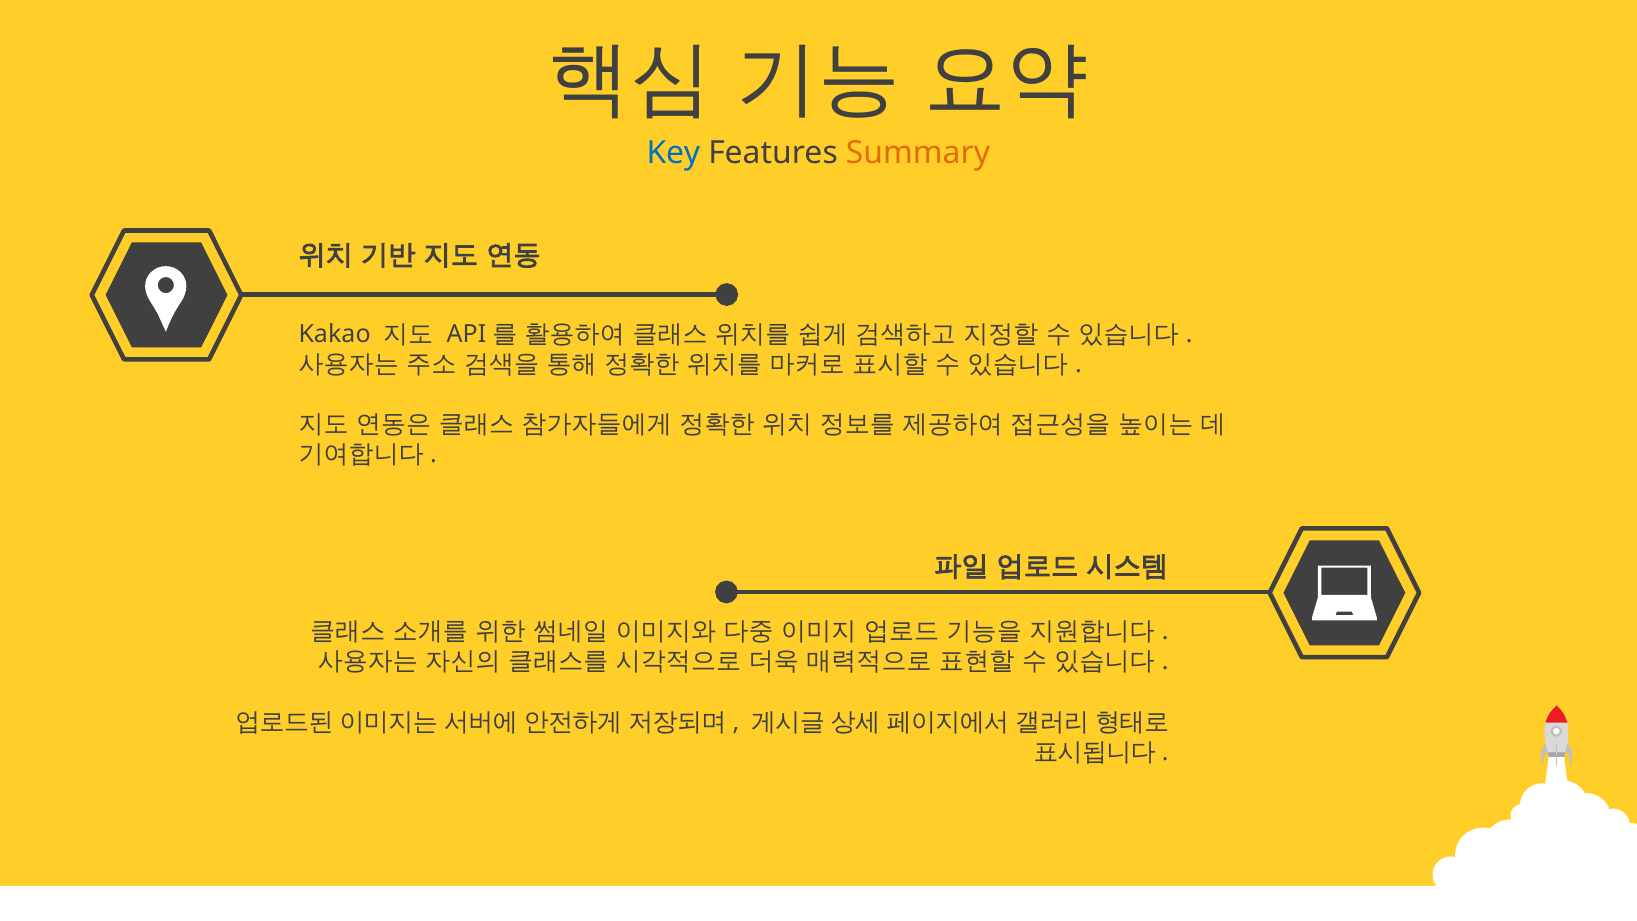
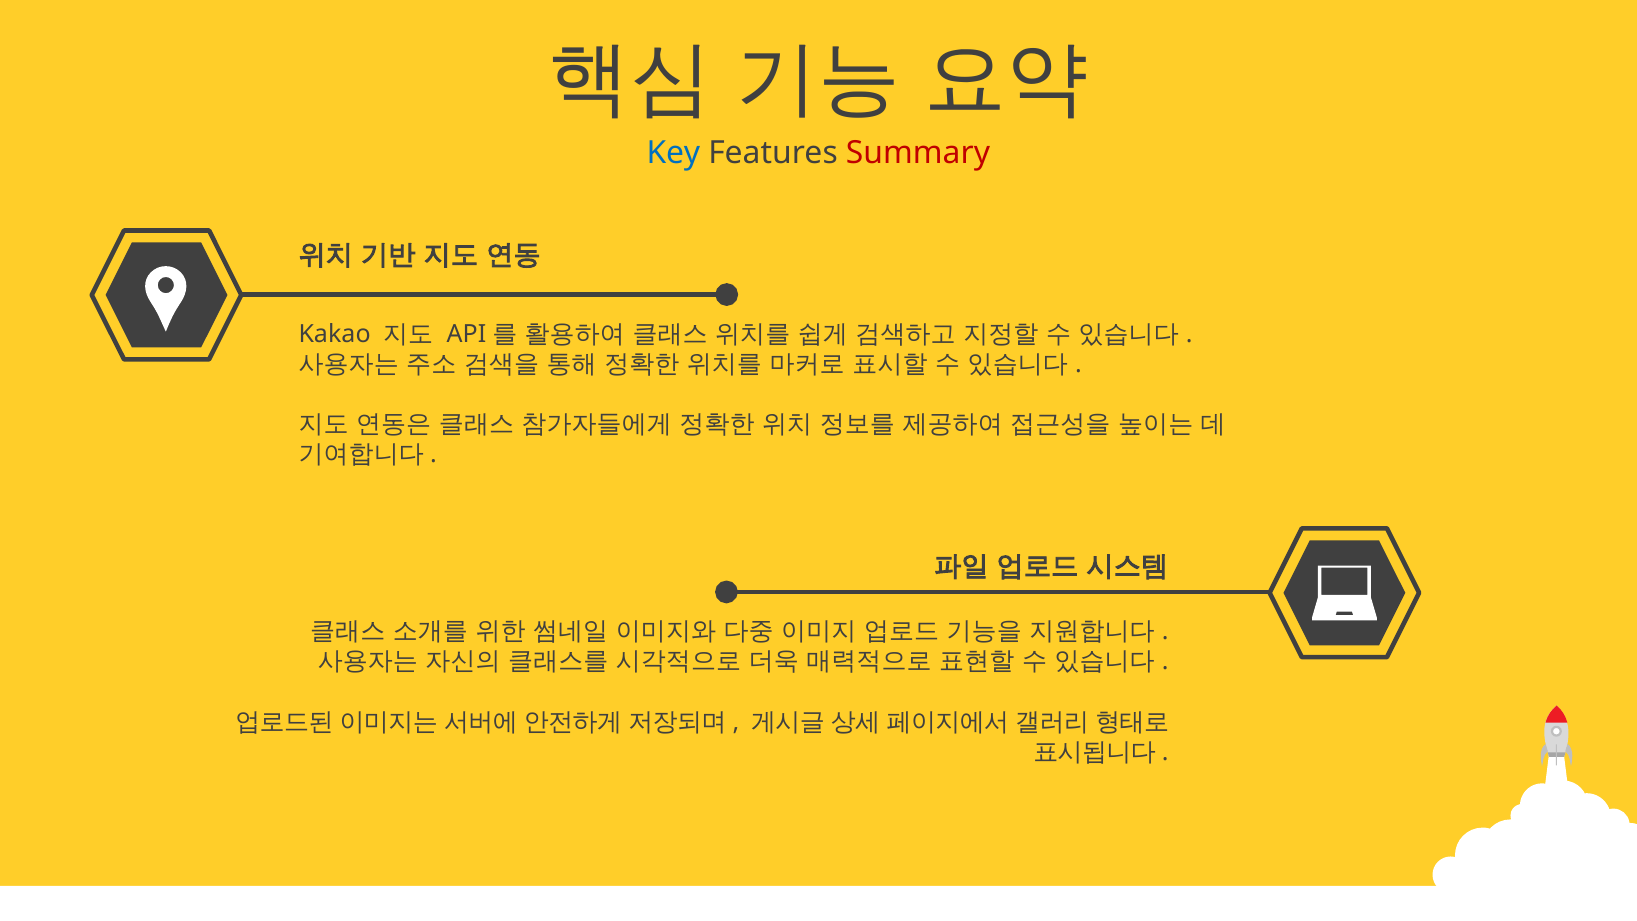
Summary colour: orange -> red (918, 153)
